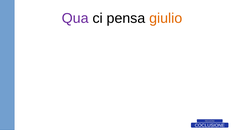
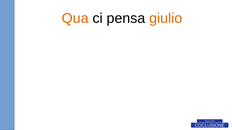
Qua colour: purple -> orange (75, 18)
